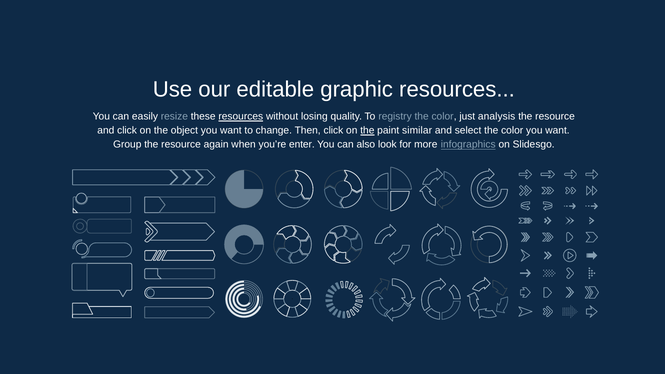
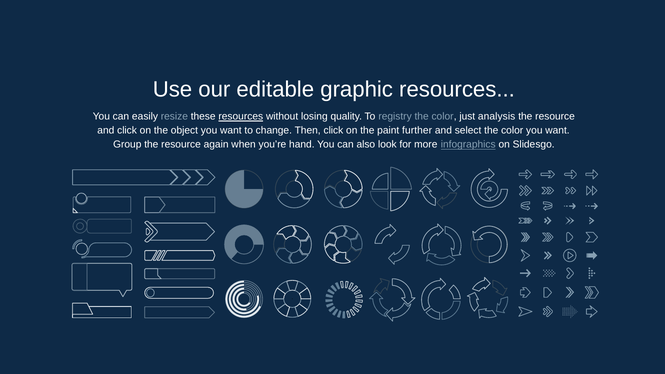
the underline: present -> none (367, 131)
similar: similar -> further (417, 131)
enter: enter -> hand (302, 145)
